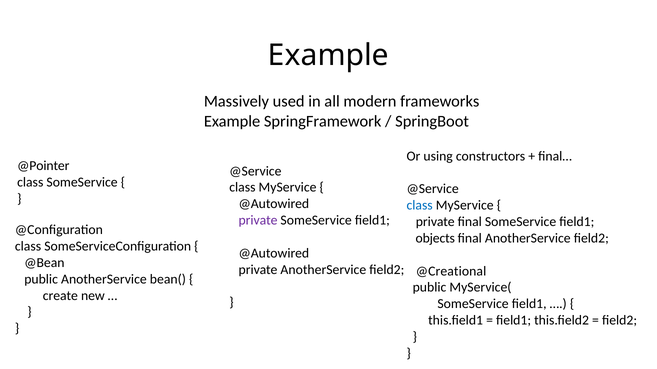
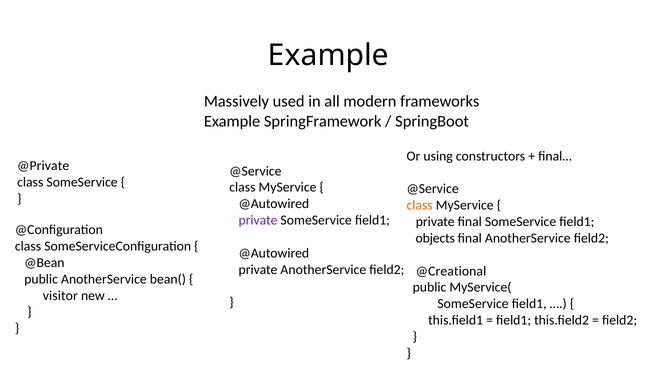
@Pointer: @Pointer -> @Private (43, 166)
class colour: blue -> orange (420, 206)
create: create -> visitor (60, 296)
